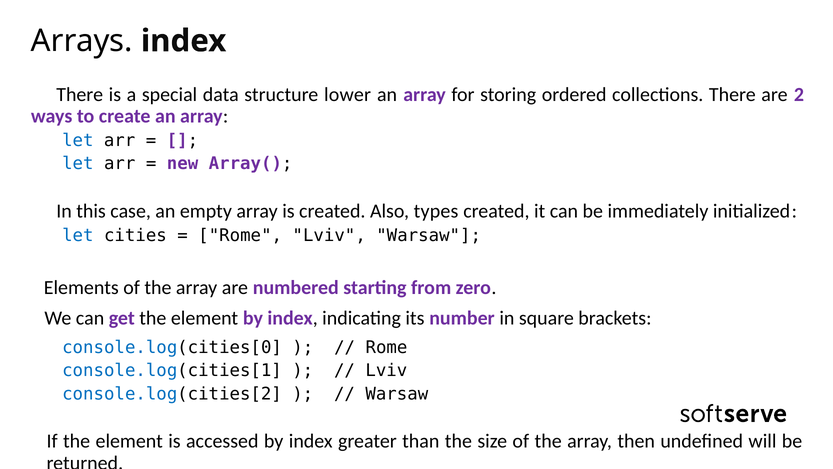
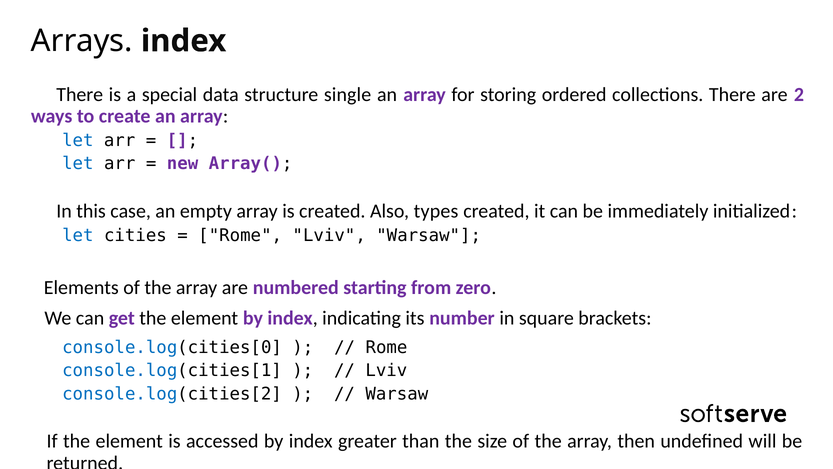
lower: lower -> single (348, 94)
